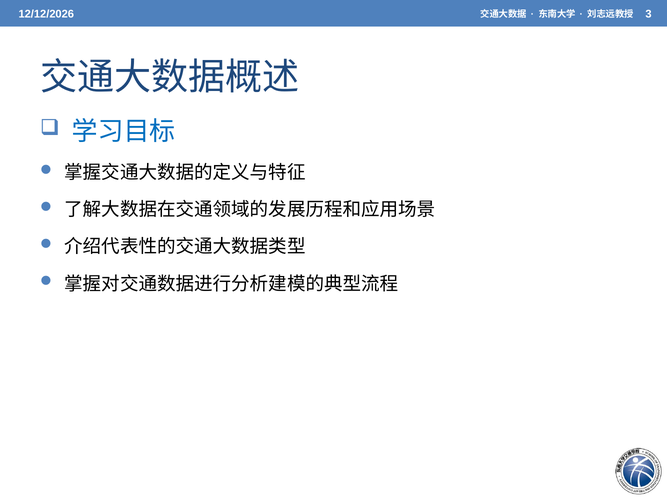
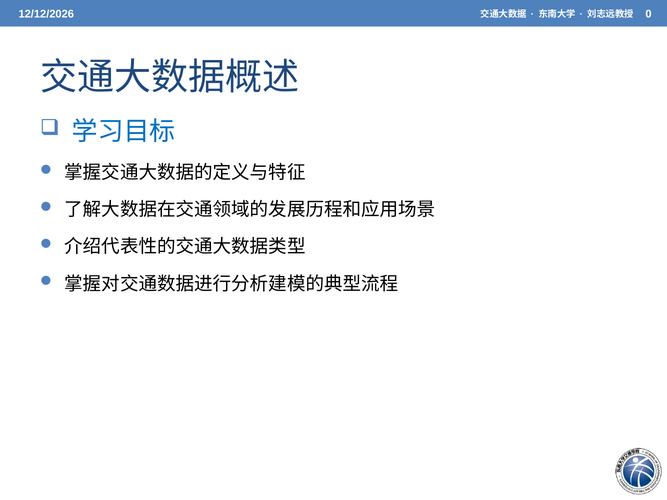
3: 3 -> 0 (648, 14)
